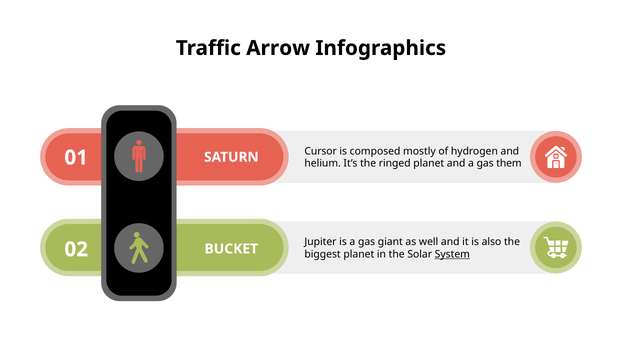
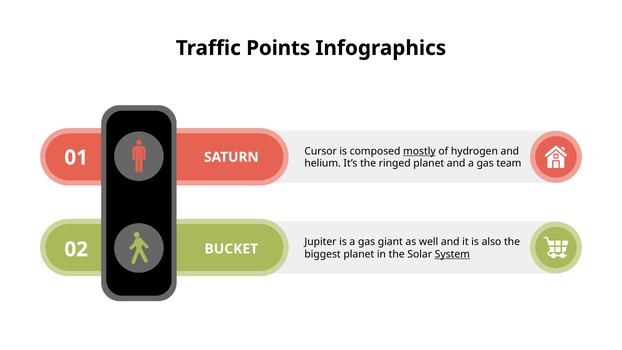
Arrow: Arrow -> Points (278, 48)
mostly underline: none -> present (419, 151)
them: them -> team (509, 164)
